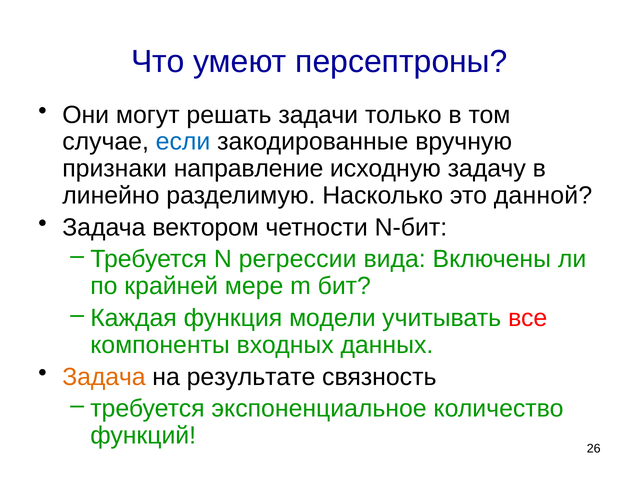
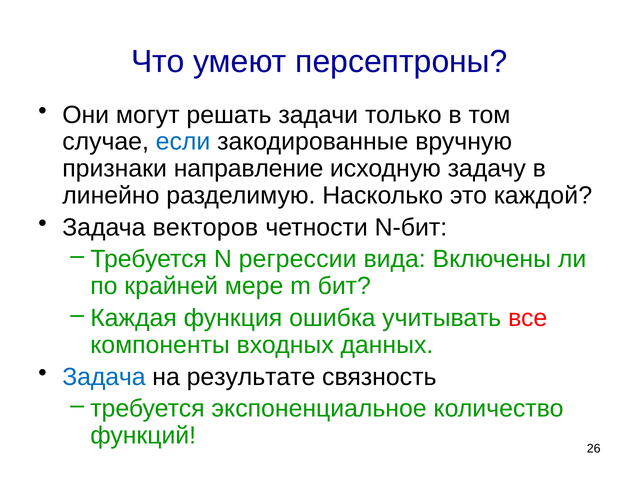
данной: данной -> каждой (543, 195)
вектором: вектором -> векторов (205, 227)
модели: модели -> ошибка (332, 318)
Задача colour: orange -> blue (104, 376)
